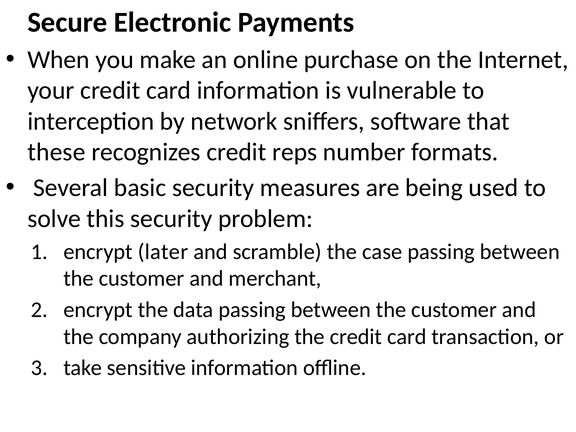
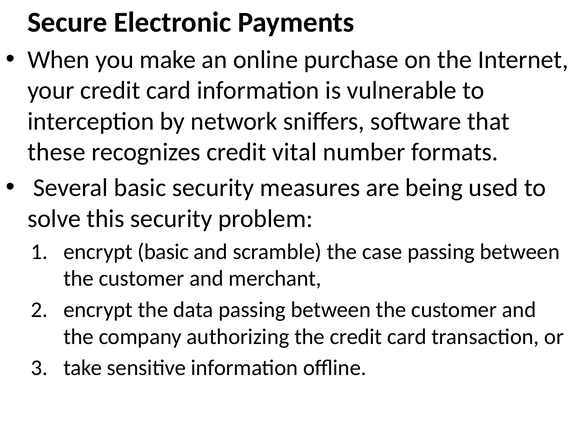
reps: reps -> vital (295, 152)
encrypt later: later -> basic (163, 252)
